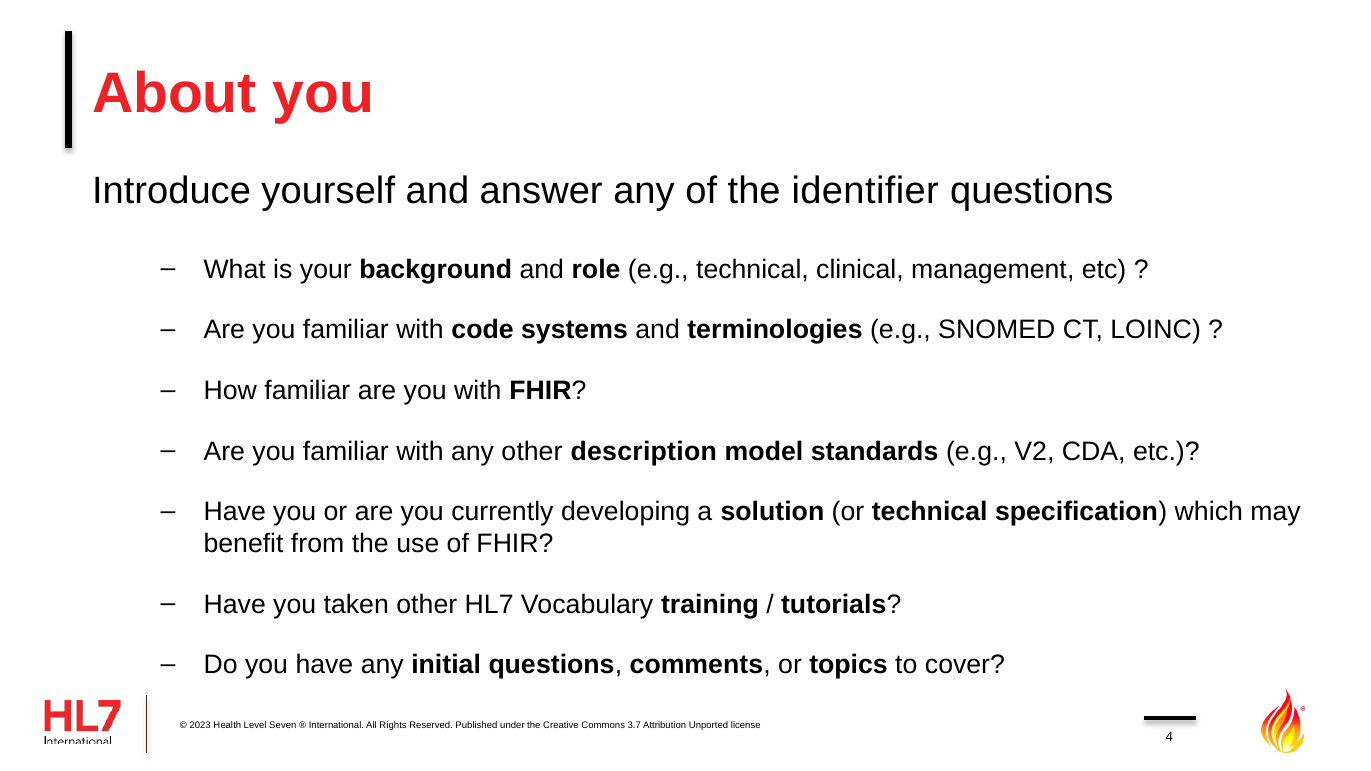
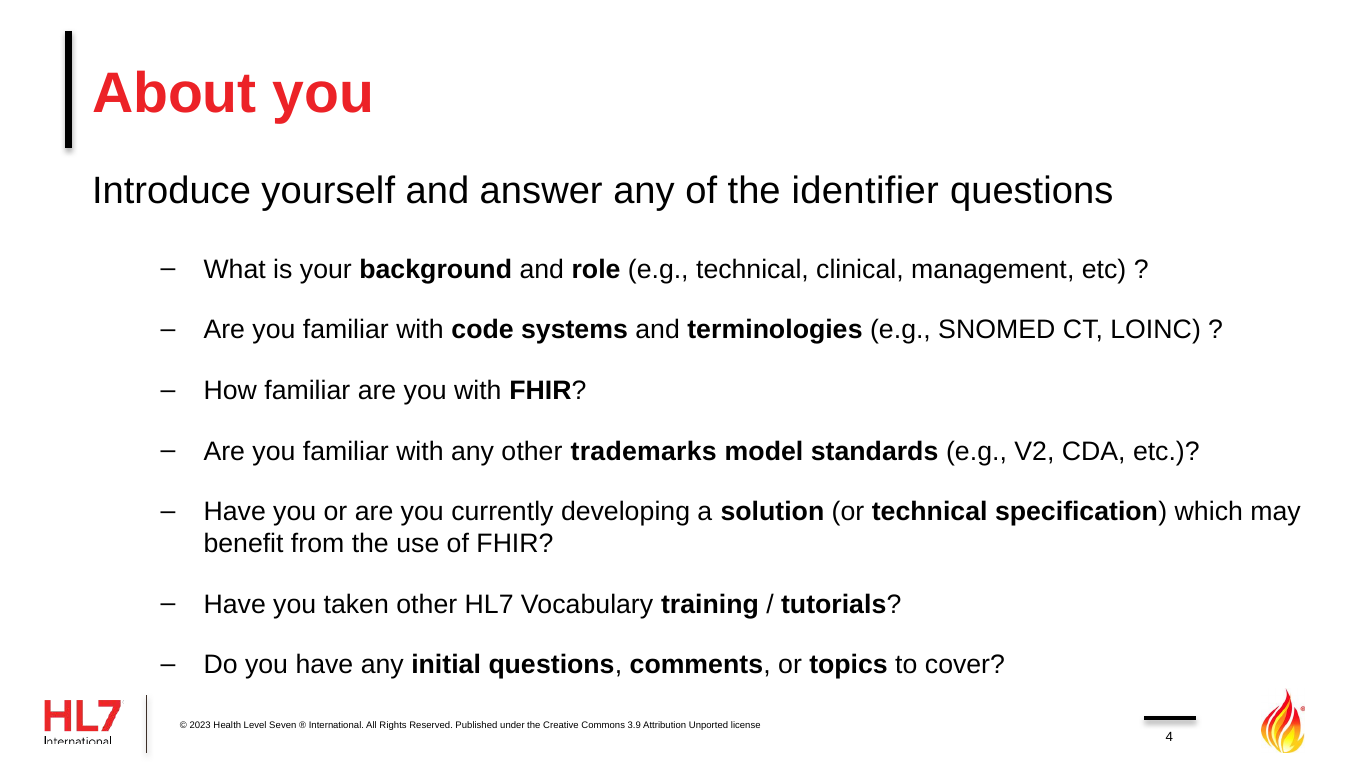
description: description -> trademarks (644, 452)
3.7: 3.7 -> 3.9 (634, 726)
